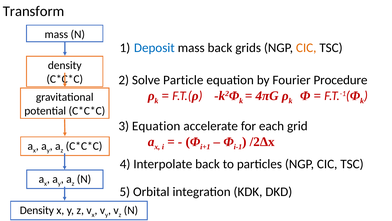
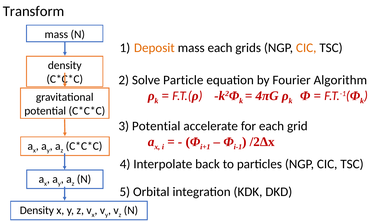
Deposit colour: blue -> orange (154, 48)
mass back: back -> each (220, 48)
Procedure: Procedure -> Algorithm (340, 80)
3 Equation: Equation -> Potential (156, 126)
